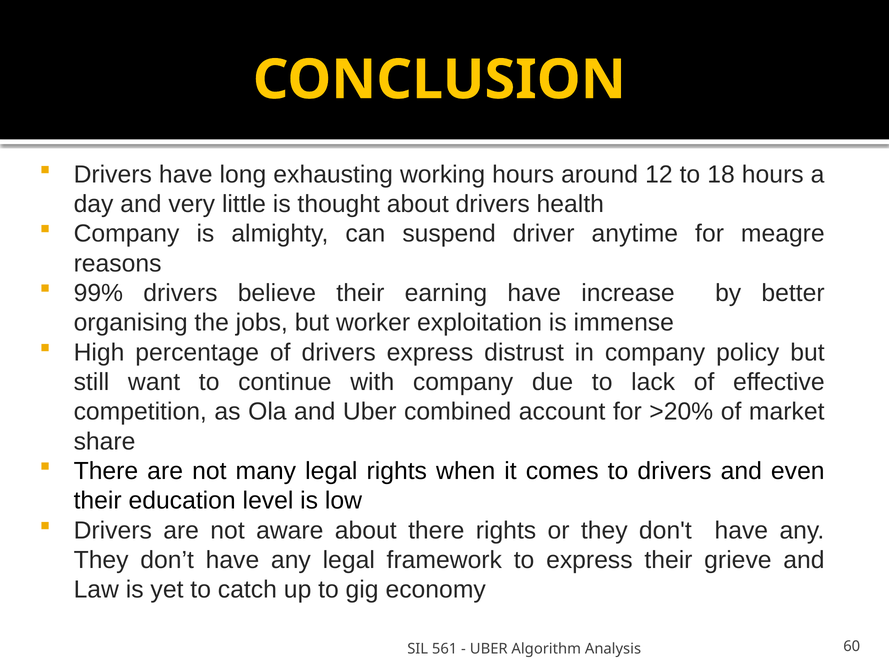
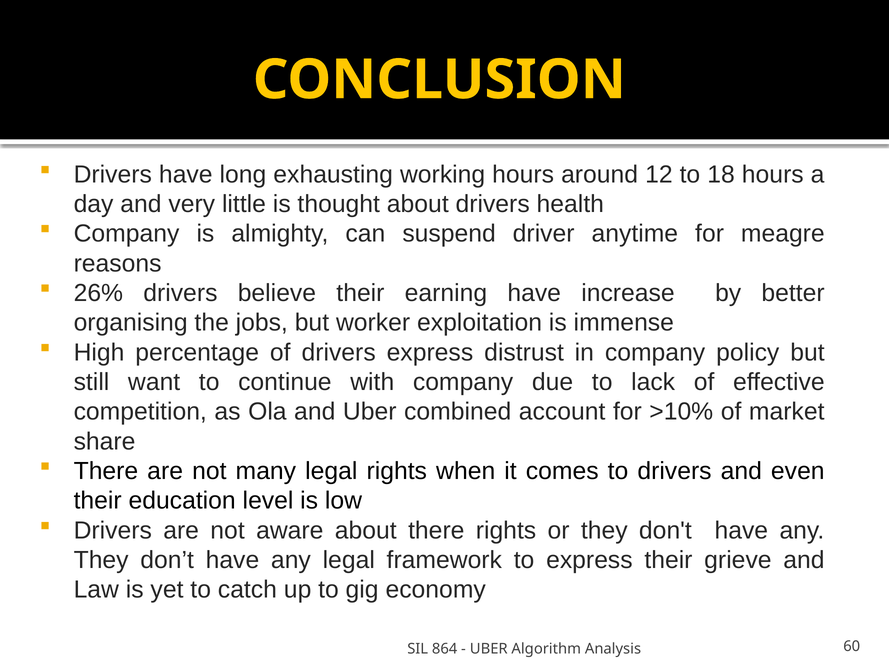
99%: 99% -> 26% (98, 293)
>20%: >20% -> >10% (681, 412)
561: 561 -> 864 (445, 648)
